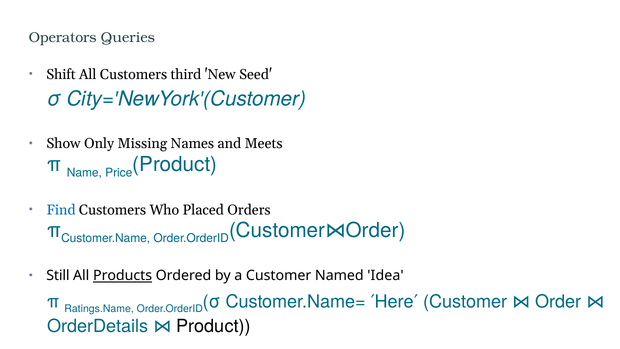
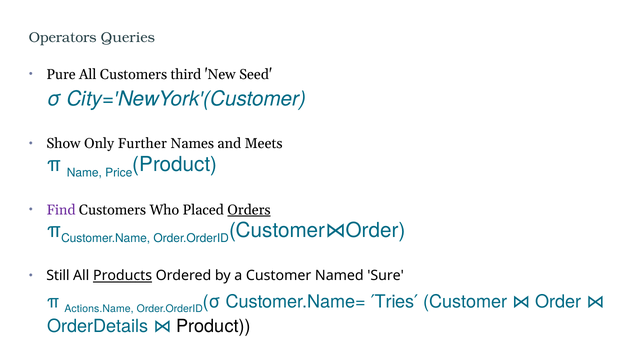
Shift: Shift -> Pure (61, 74)
Missing: Missing -> Further (142, 144)
Find colour: blue -> purple (61, 210)
Orders underline: none -> present (249, 210)
Idea: Idea -> Sure (386, 276)
Ratings.Name: Ratings.Name -> Actions.Name (99, 308)
Here: Here -> Tries (395, 301)
